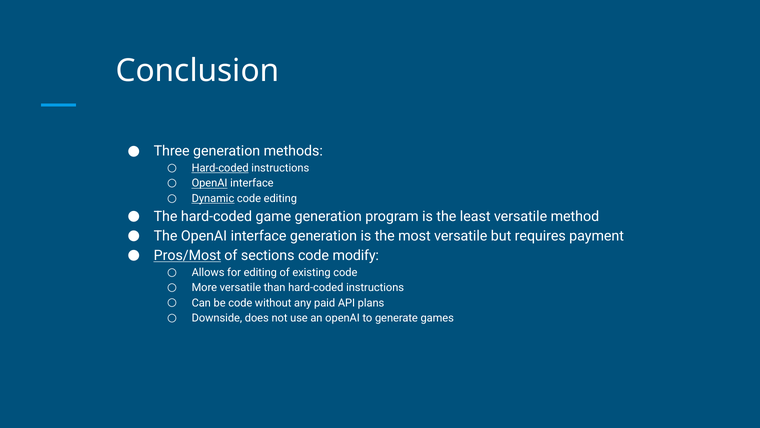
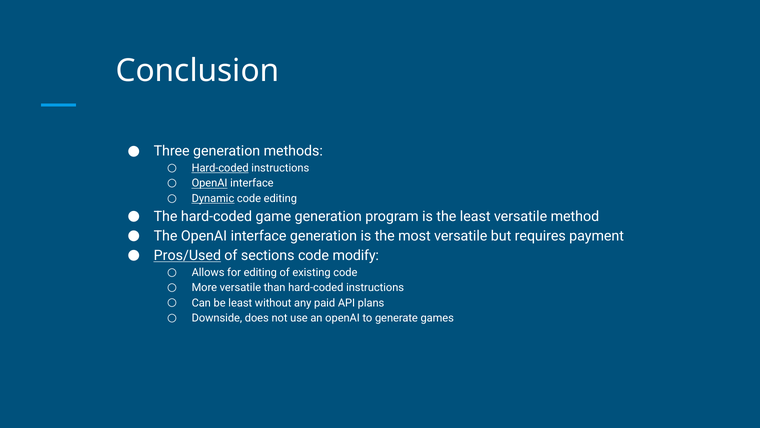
Pros/Most: Pros/Most -> Pros/Used (187, 255)
be code: code -> least (240, 303)
